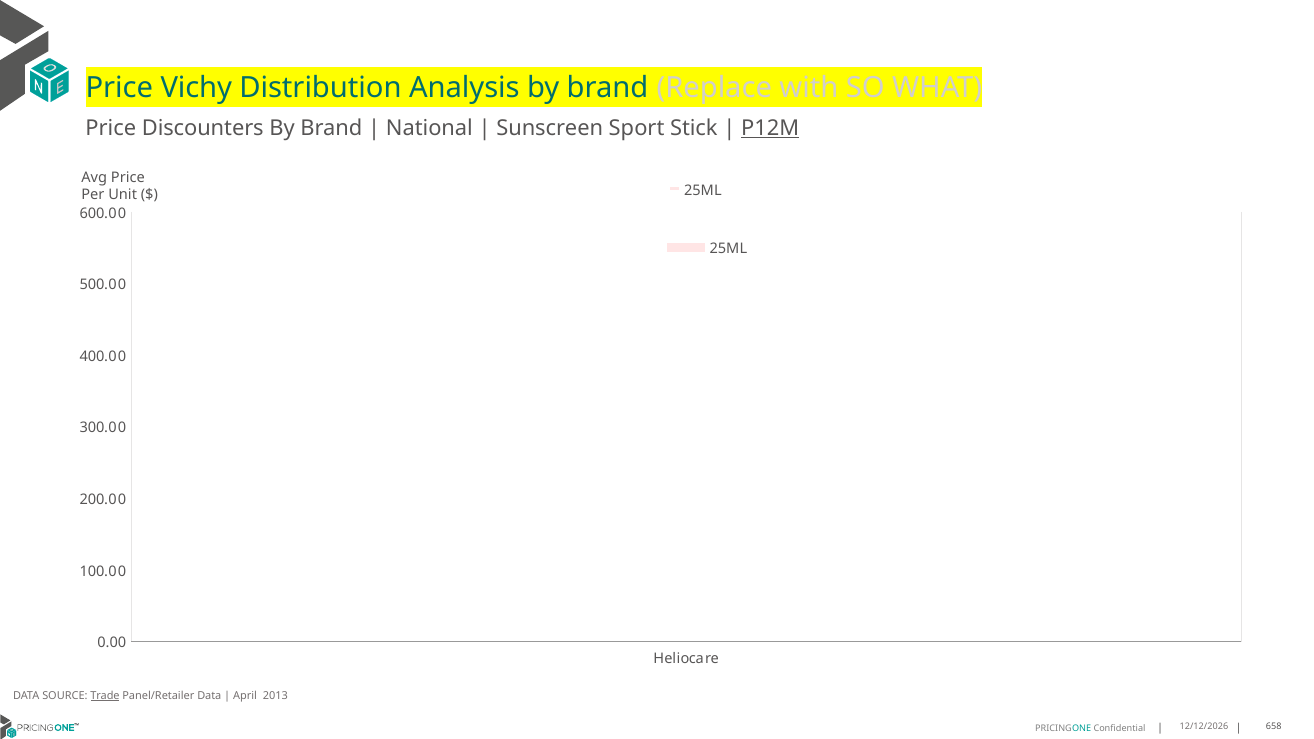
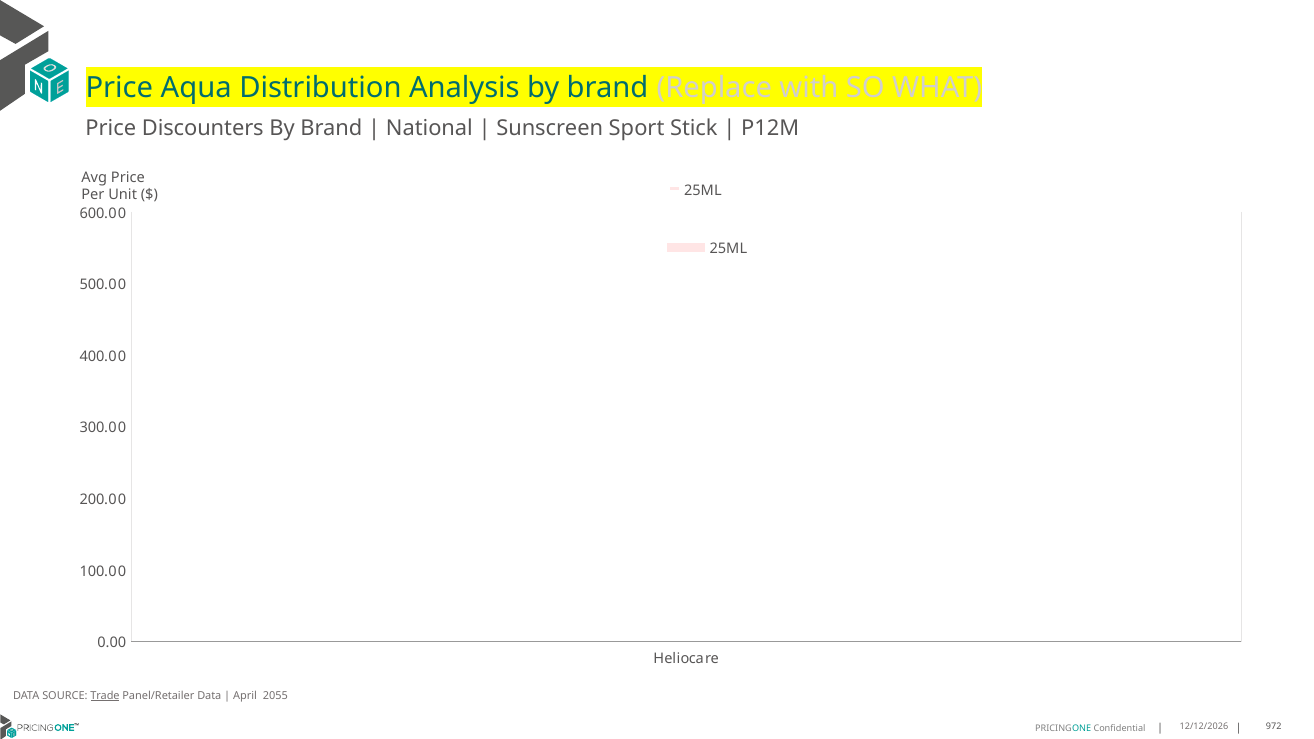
Vichy: Vichy -> Aqua (196, 88)
P12M underline: present -> none (770, 128)
2013: 2013 -> 2055 (275, 696)
658: 658 -> 972 (1274, 727)
